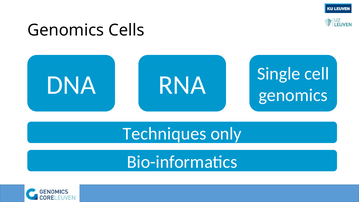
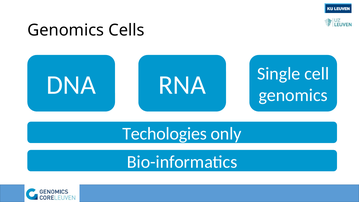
Techniques: Techniques -> Techologies (165, 134)
